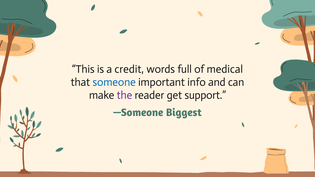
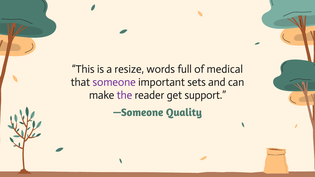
credit: credit -> resize (129, 69)
someone colour: blue -> purple (114, 82)
info: info -> sets (197, 82)
Biggest: Biggest -> Quality (184, 113)
